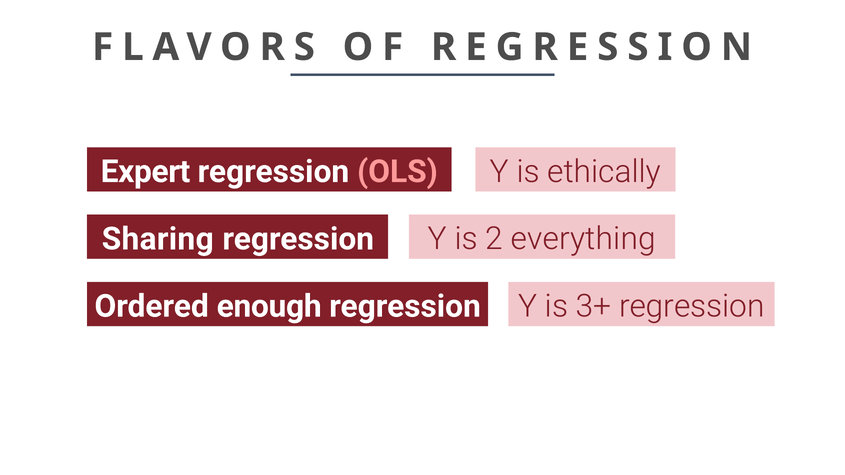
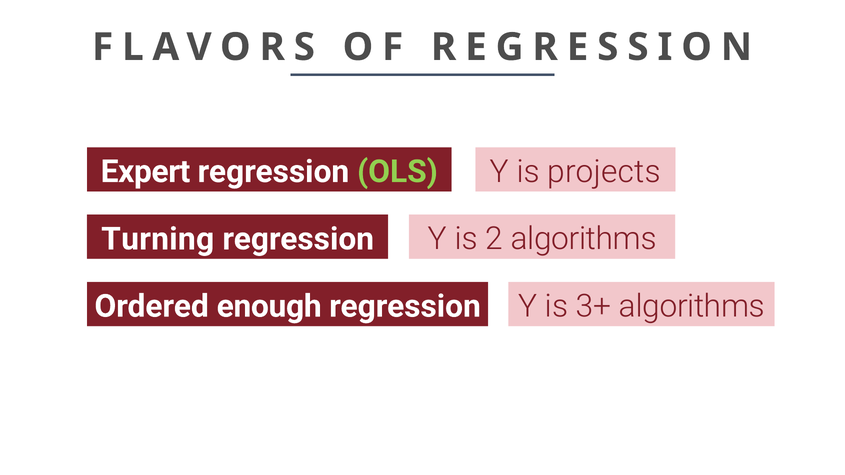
OLS colour: pink -> light green (397, 172)
ethically: ethically -> projects (604, 172)
Sharing: Sharing -> Turning (158, 239)
2 everything: everything -> algorithms (584, 239)
3+ regression: regression -> algorithms (692, 306)
